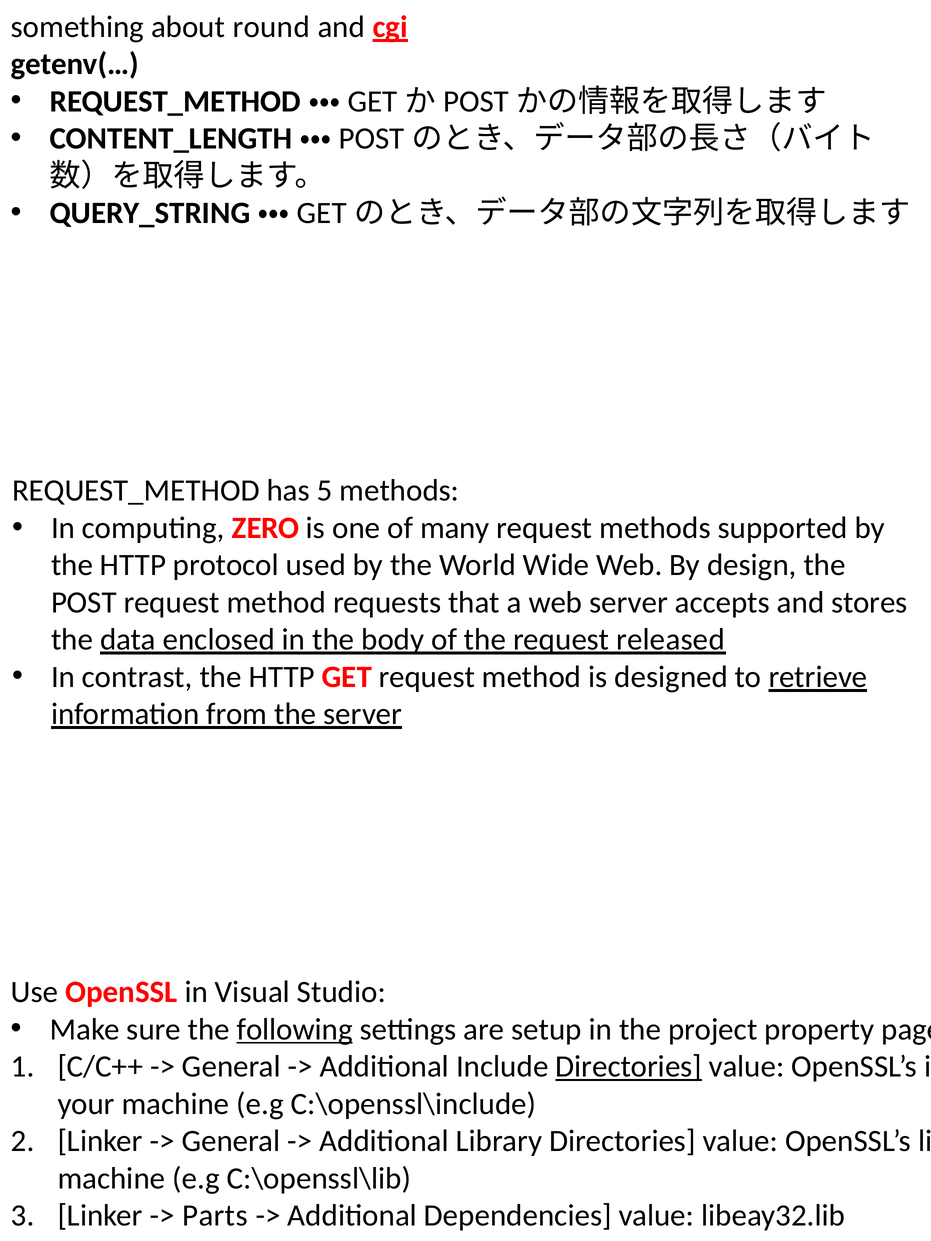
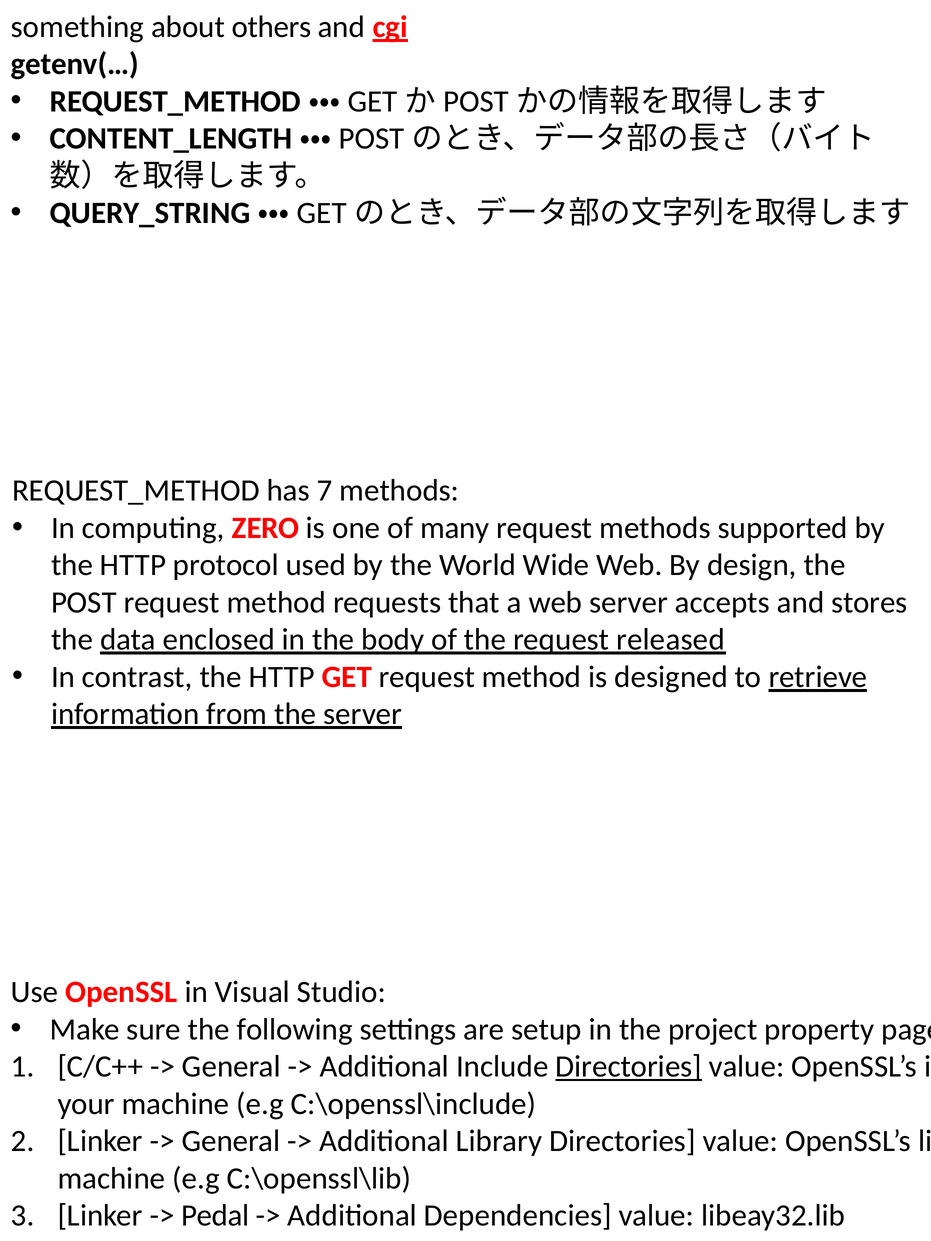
round: round -> others (271, 27)
5: 5 -> 7 (325, 491)
following underline: present -> none (295, 1030)
Parts: Parts -> Pedal (215, 1216)
